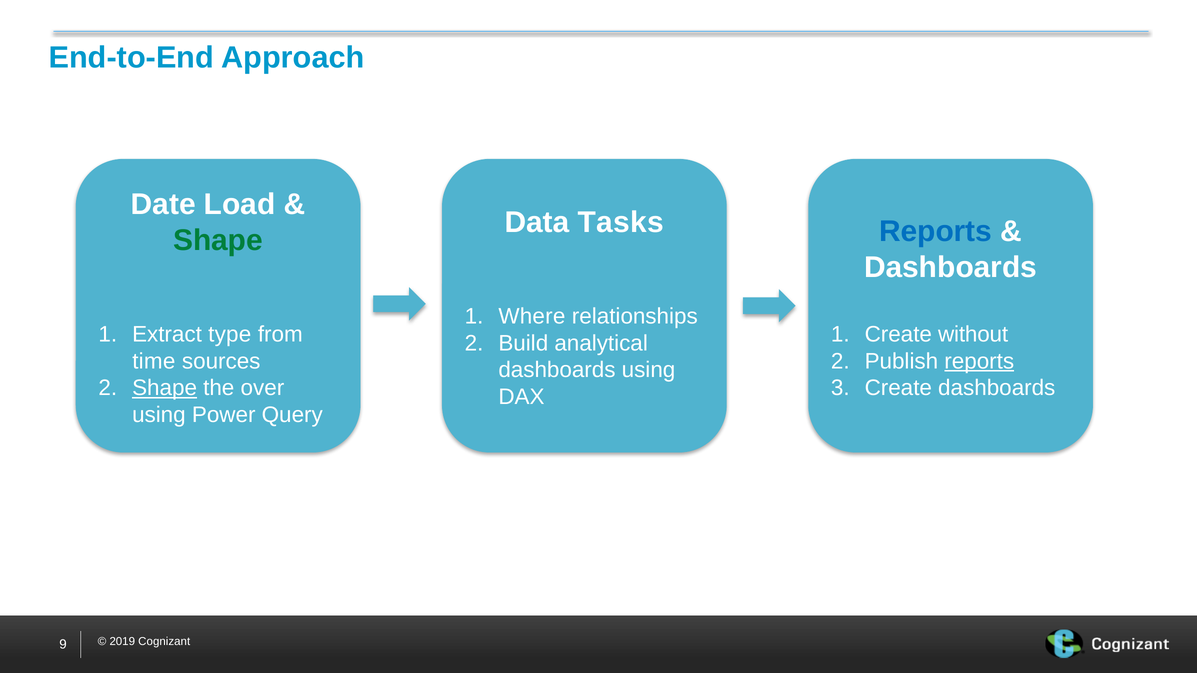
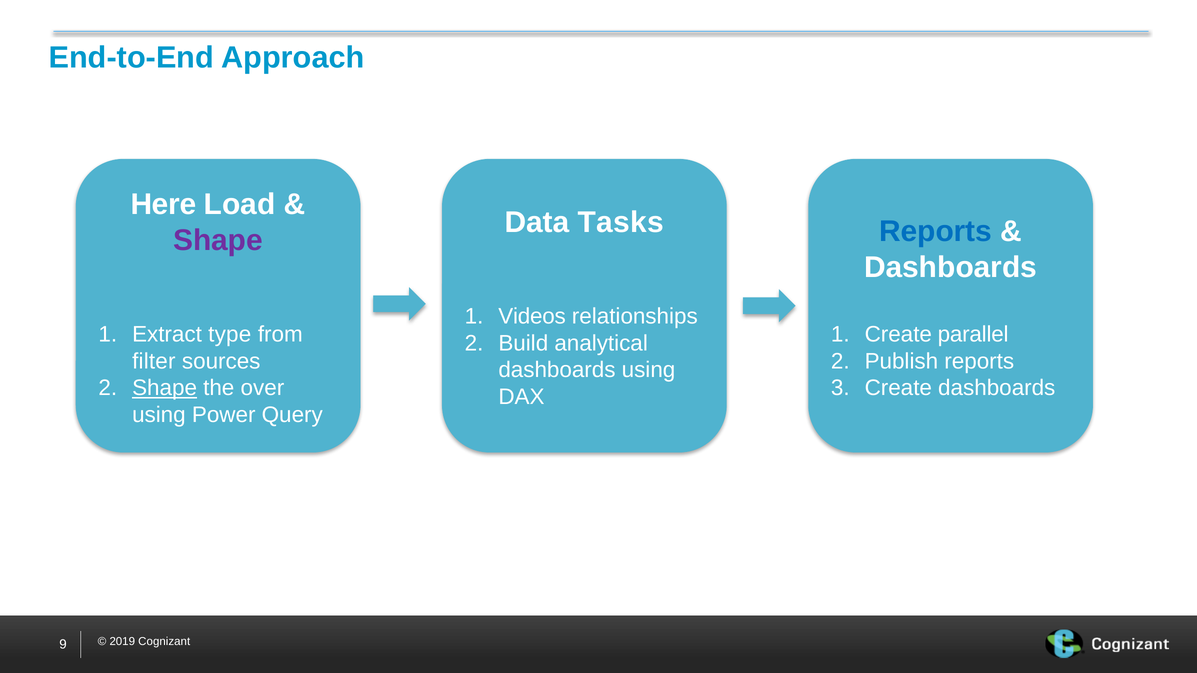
Date: Date -> Here (163, 205)
Shape colour: green -> purple (218, 241)
Where: Where -> Videos (532, 316)
without: without -> parallel (973, 334)
time: time -> filter (154, 361)
reports underline: present -> none (979, 361)
